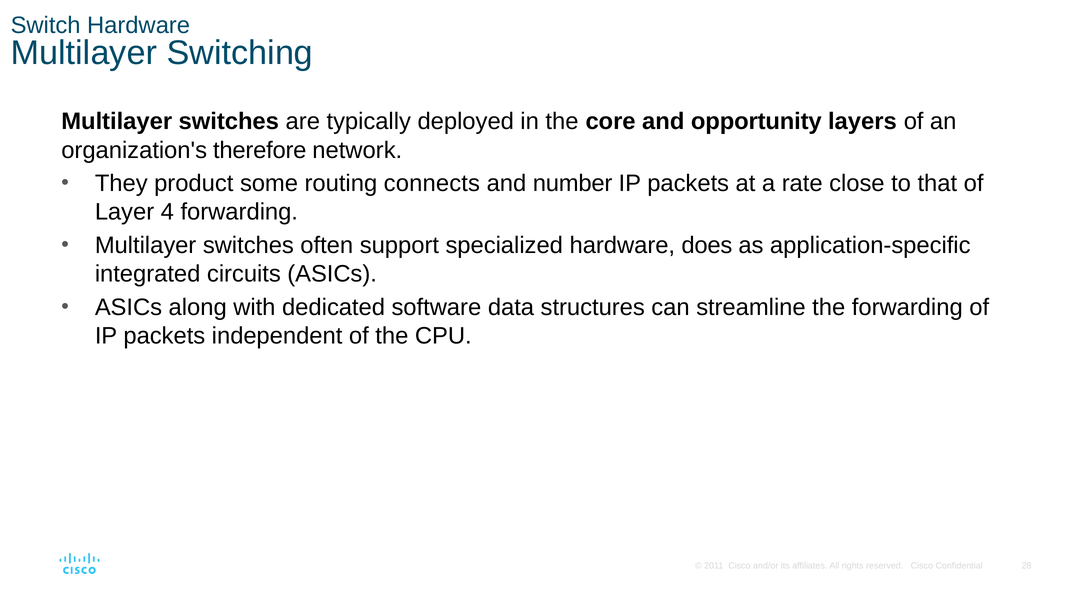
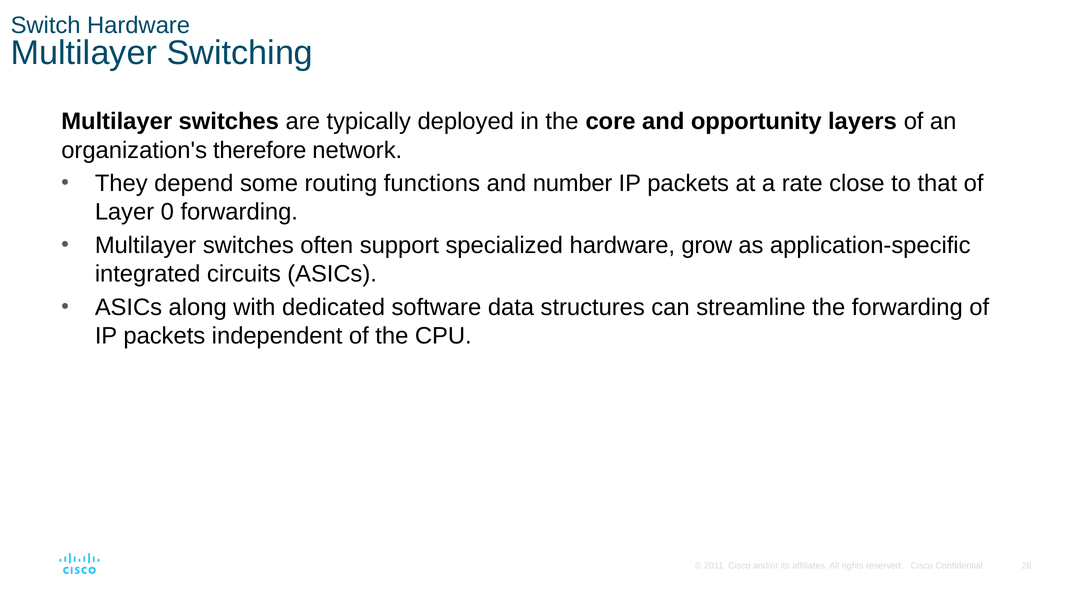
product: product -> depend (194, 184)
connects: connects -> functions (432, 184)
4: 4 -> 0 (167, 212)
does: does -> grow (707, 245)
